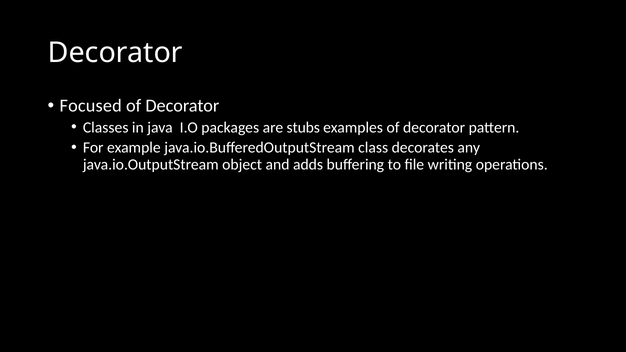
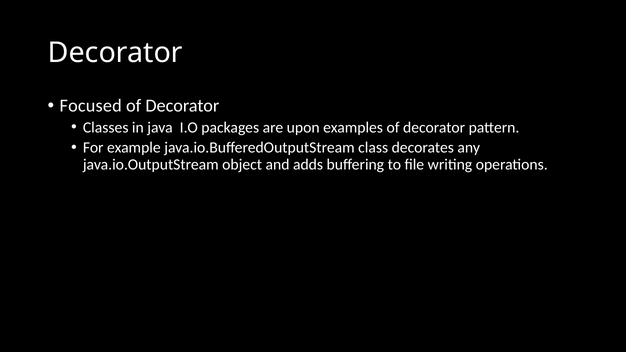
stubs: stubs -> upon (303, 127)
